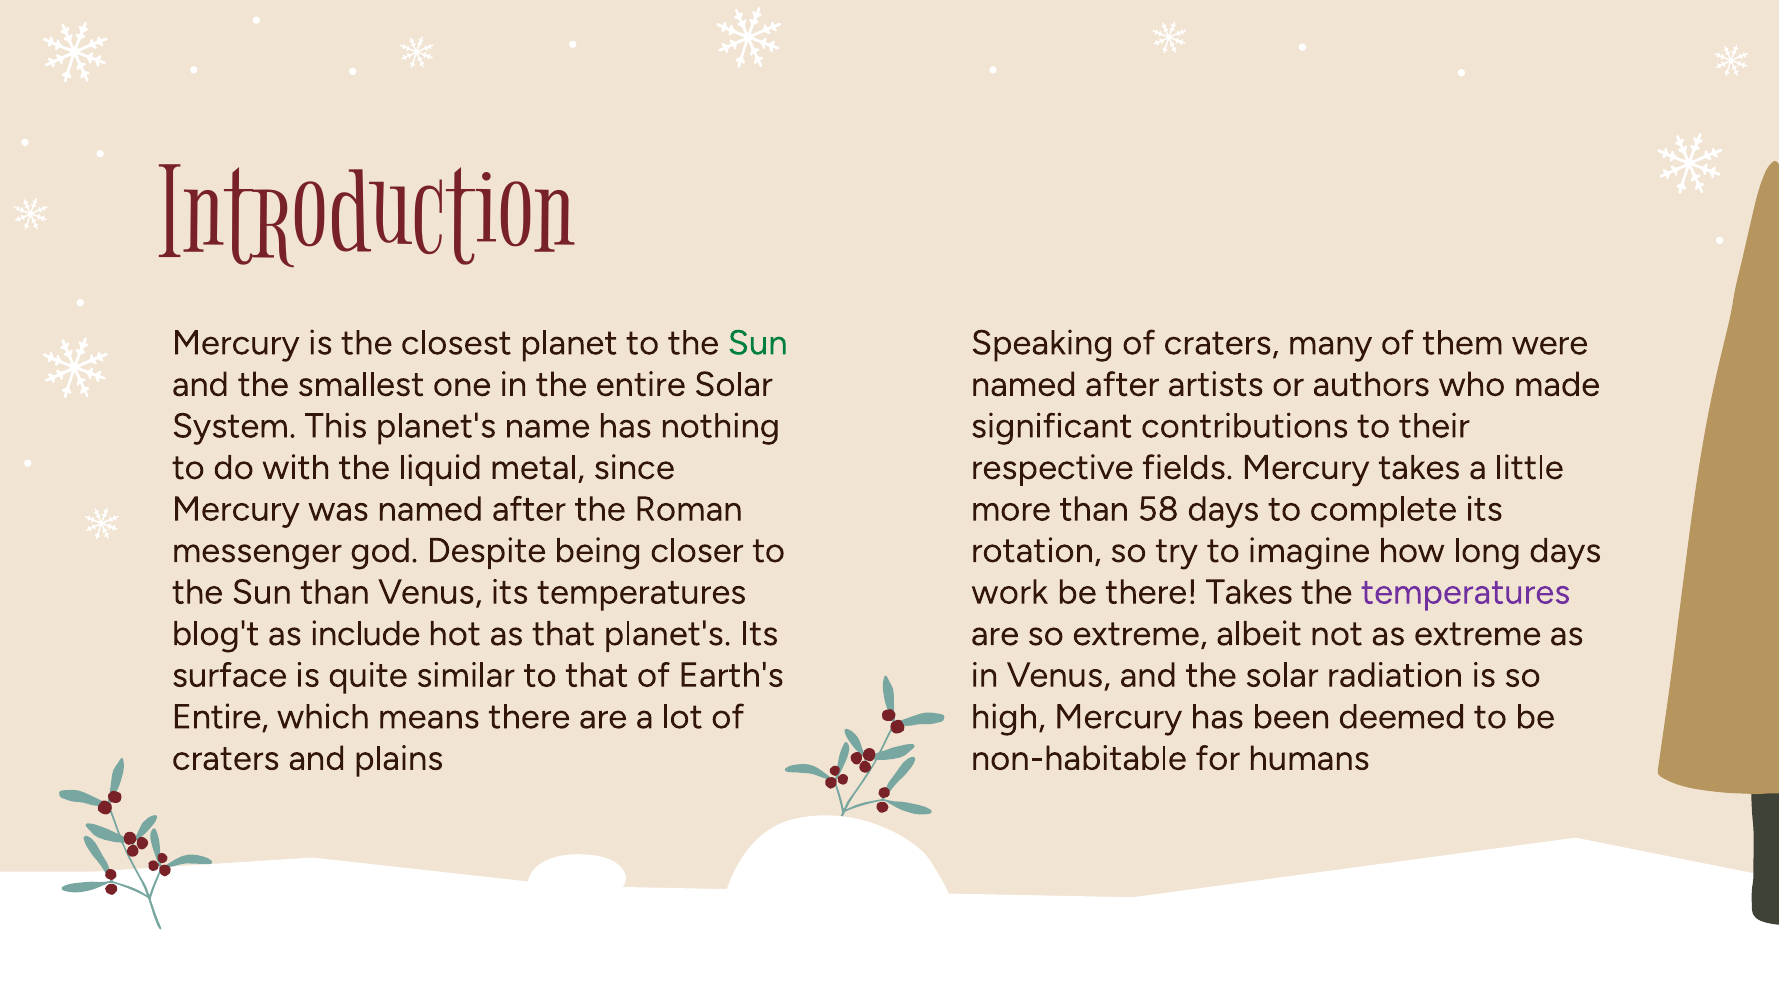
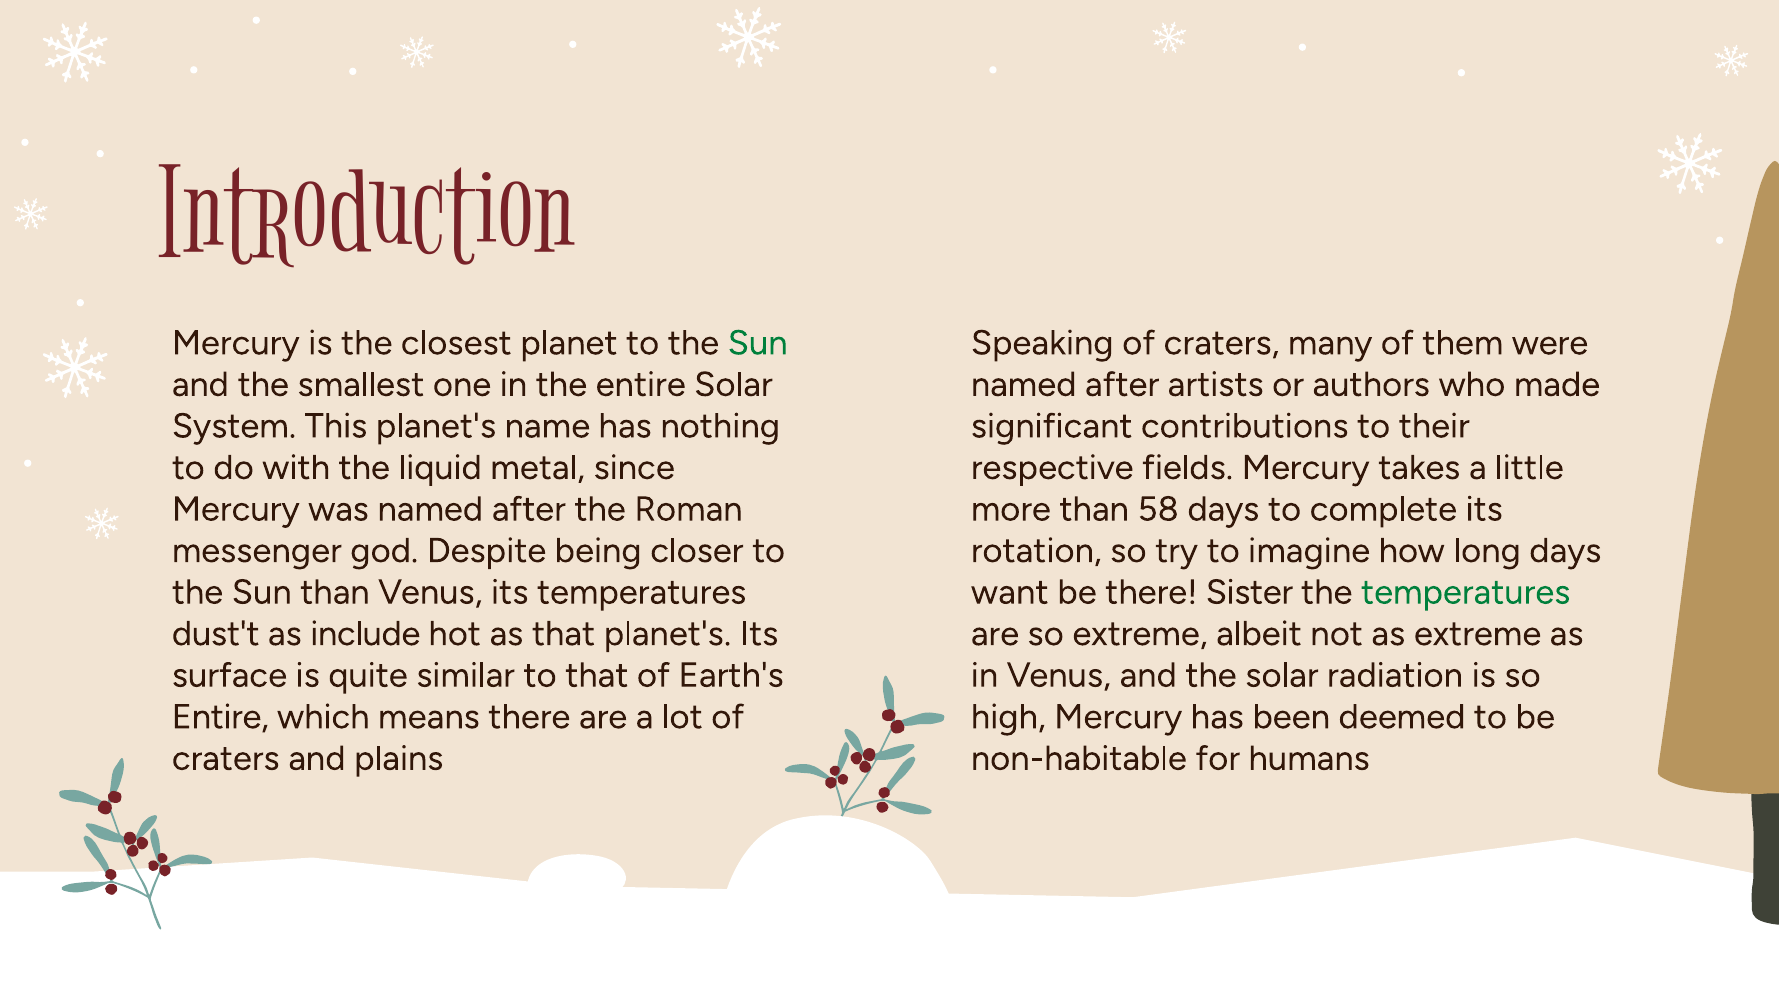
work: work -> want (1010, 592)
there Takes: Takes -> Sister (1249, 592)
temperatures colour: purple -> green (1466, 592)
blog't: blog't -> dust't (216, 634)
